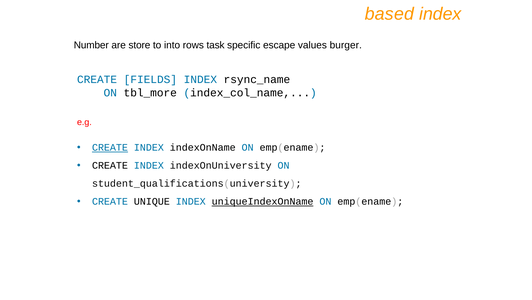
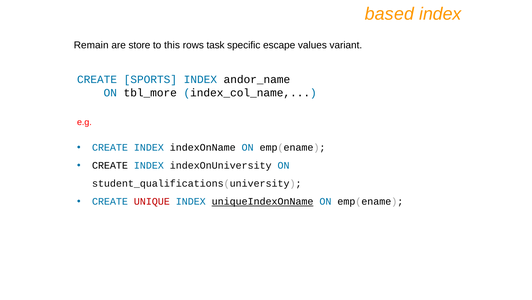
Number: Number -> Remain (91, 45)
into: into -> this (172, 45)
burger: burger -> variant (346, 45)
FIELDS: FIELDS -> SPORTS (150, 79)
rsync_name: rsync_name -> andor_name (257, 79)
CREATE underline: present -> none (110, 147)
UNIQUE colour: black -> red (152, 201)
